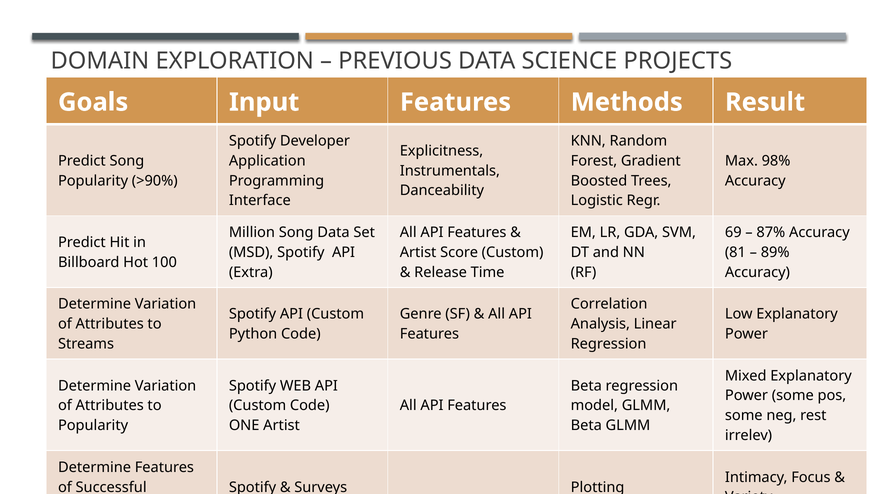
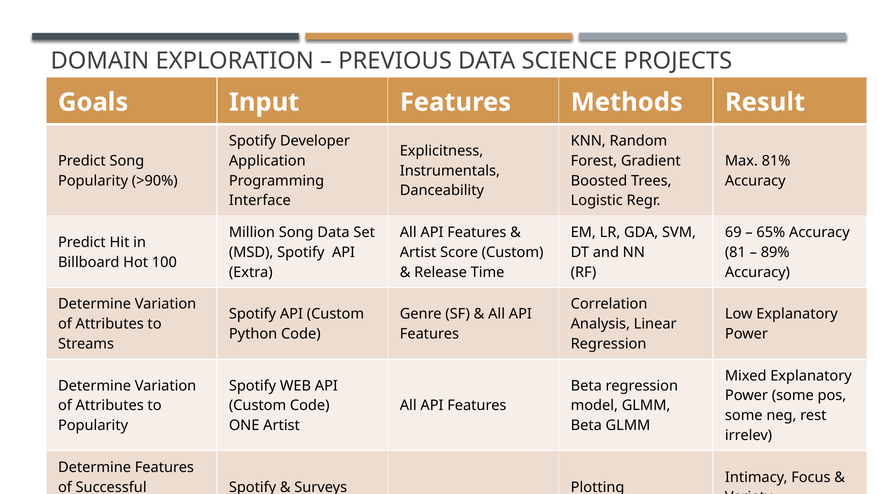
98%: 98% -> 81% (776, 161)
87%: 87% -> 65% (771, 232)
